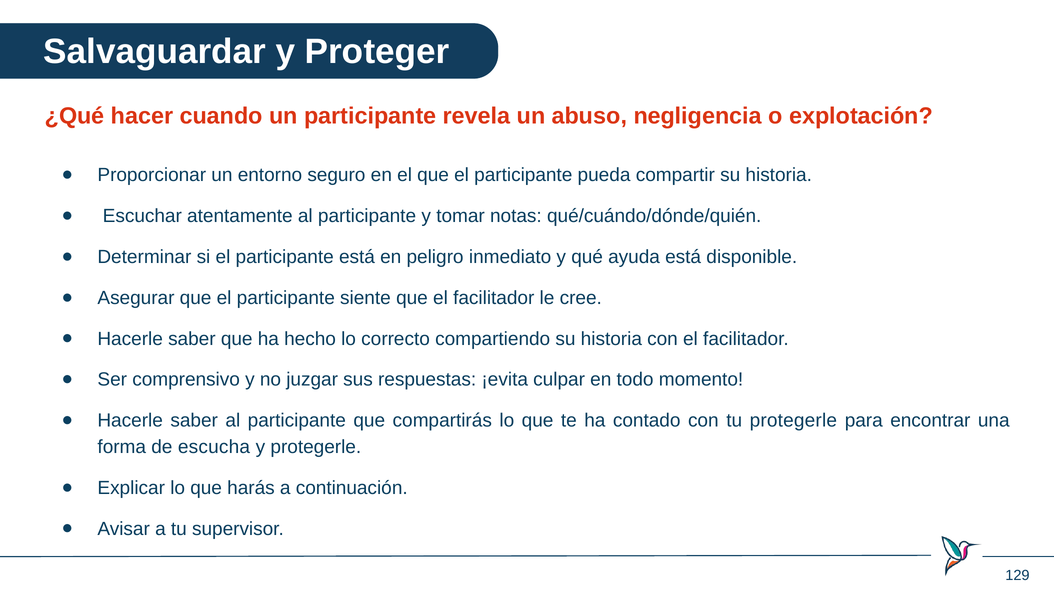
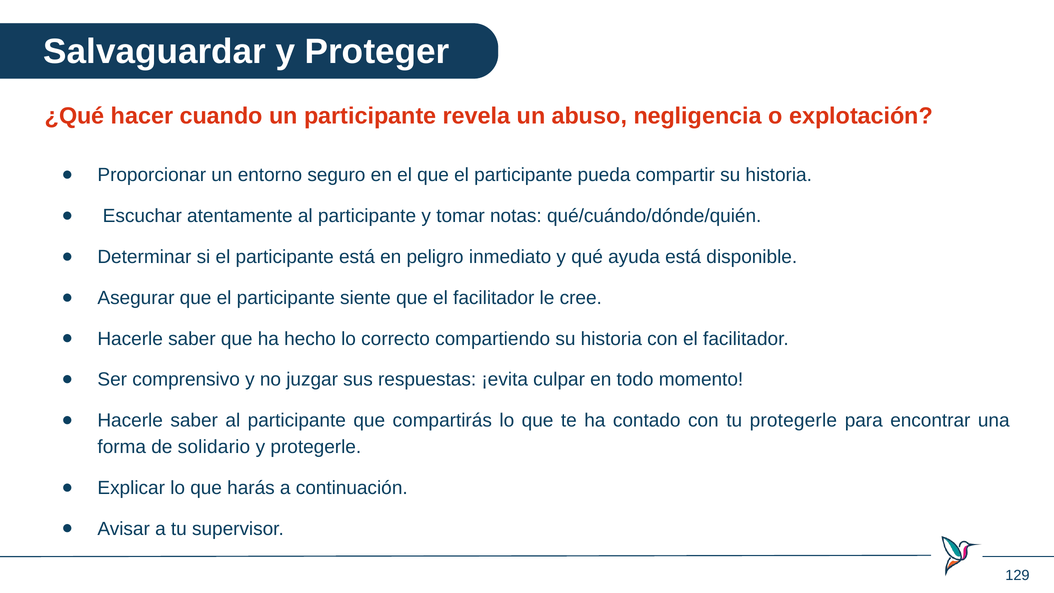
escucha: escucha -> solidario (214, 447)
